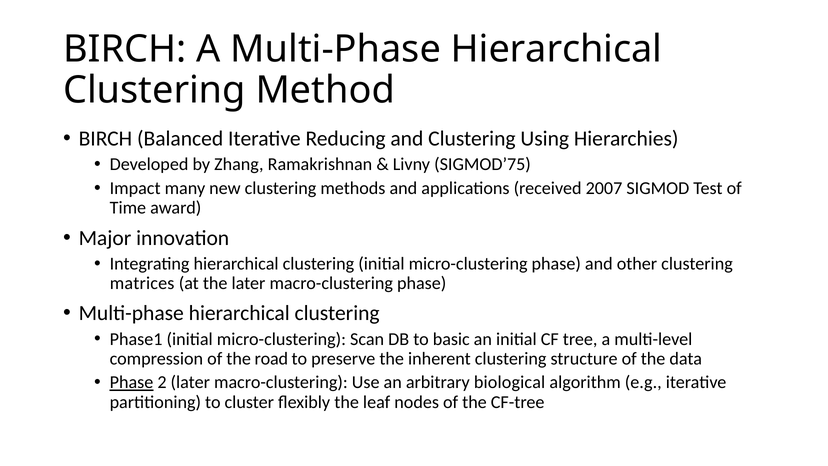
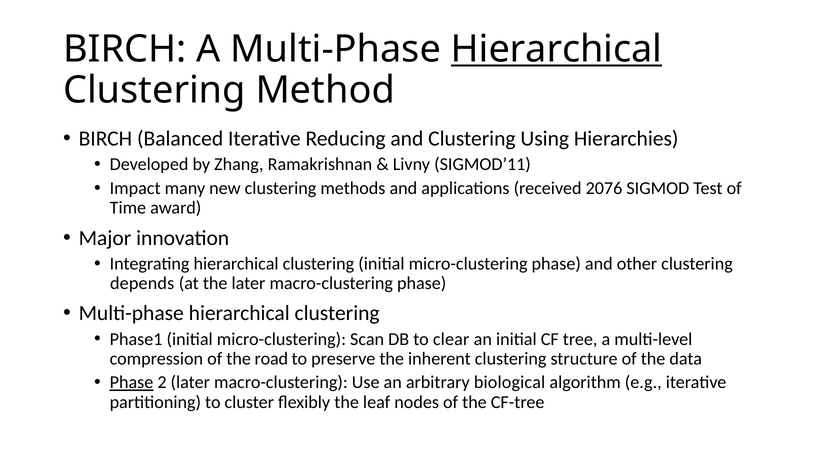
Hierarchical underline: none -> present (557, 49)
SIGMOD’75: SIGMOD’75 -> SIGMOD’11 (483, 164)
2007: 2007 -> 2076 (604, 188)
matrices: matrices -> depends (142, 283)
basic: basic -> clear (451, 339)
